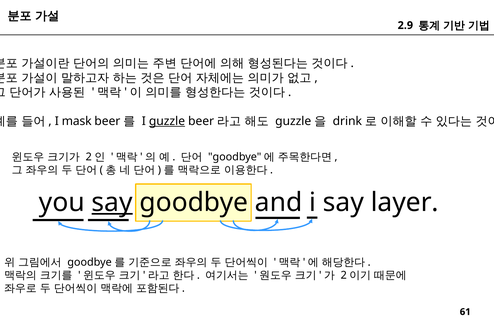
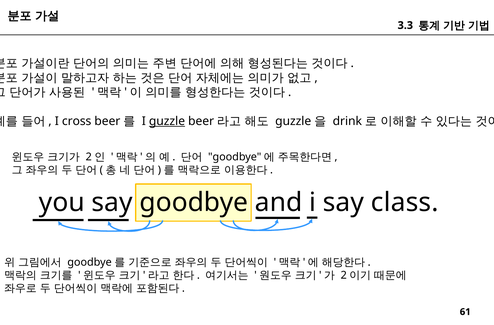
2.9: 2.9 -> 3.3 (405, 25)
mask: mask -> cross (77, 121)
say underline: present -> none (112, 202)
layer: layer -> class (405, 202)
